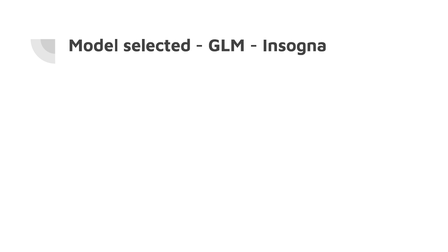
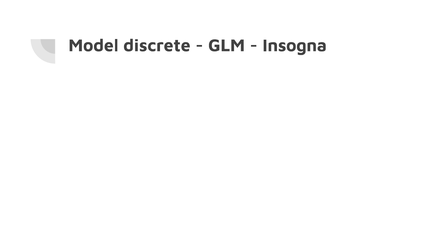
selected: selected -> discrete (157, 45)
